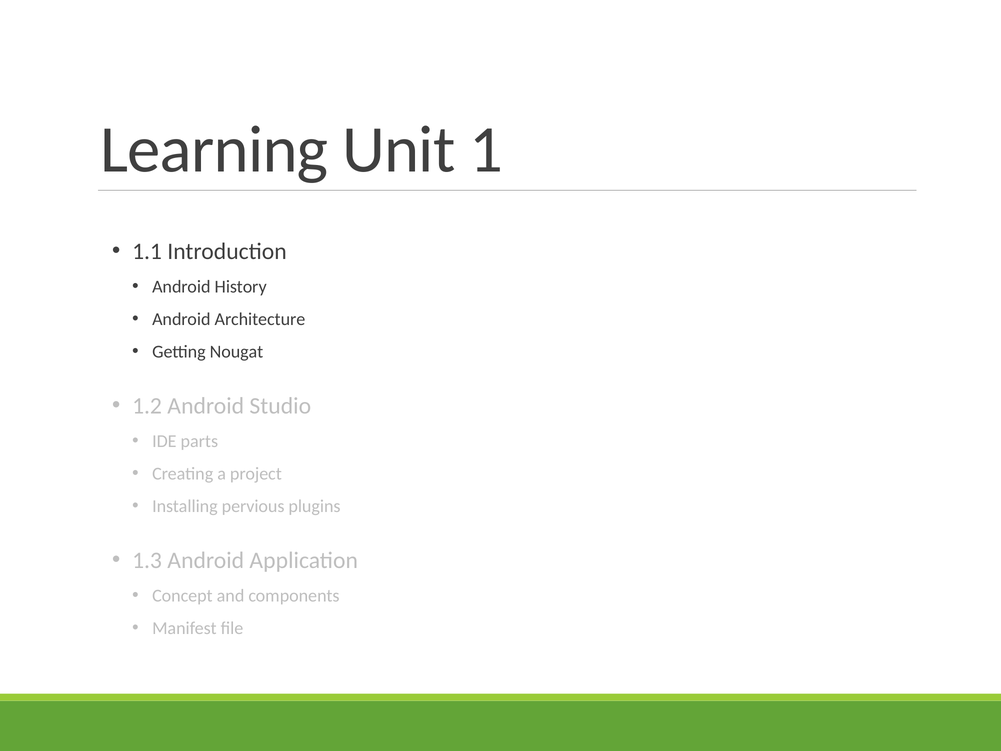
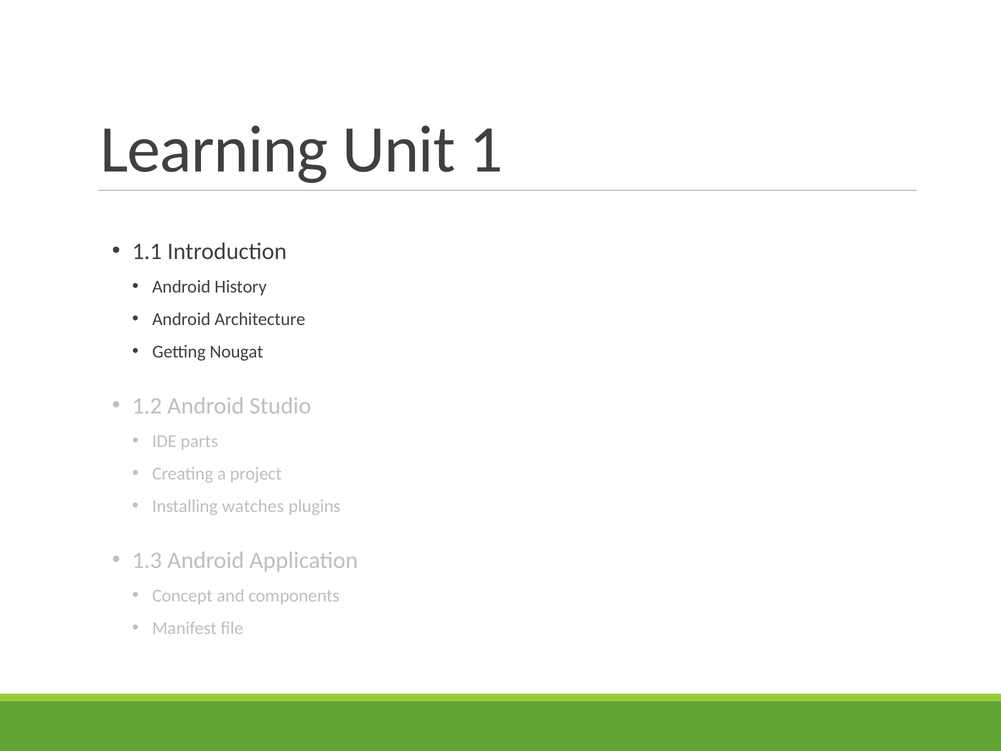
pervious: pervious -> watches (253, 506)
